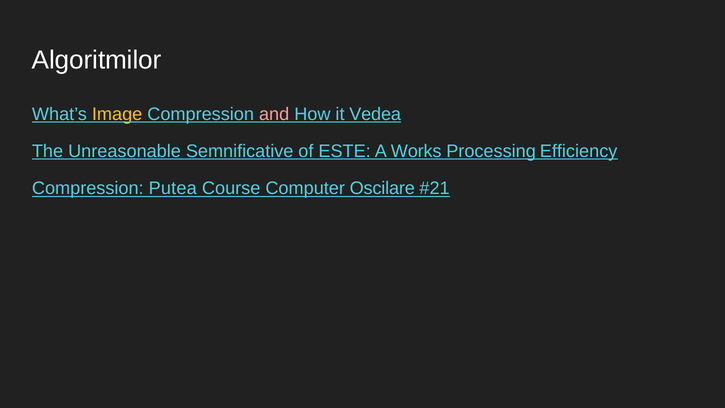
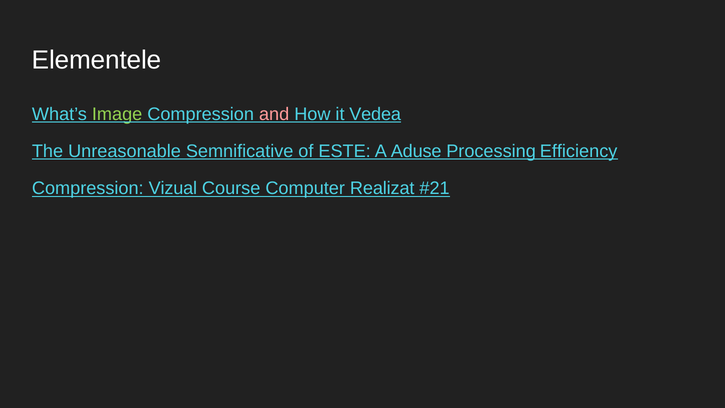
Algoritmilor: Algoritmilor -> Elementele (97, 60)
Image colour: yellow -> light green (117, 114)
Works: Works -> Aduse (416, 151)
Putea: Putea -> Vizual (173, 188)
Oscilare: Oscilare -> Realizat (382, 188)
